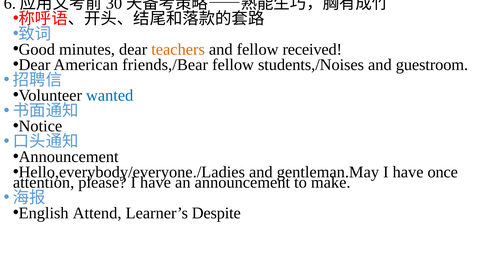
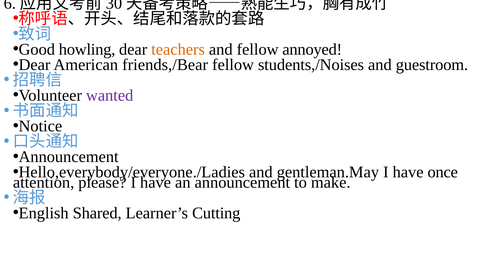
minutes: minutes -> howling (87, 49)
received: received -> annoyed (312, 49)
wanted colour: blue -> purple (110, 96)
Attend: Attend -> Shared (97, 213)
Despite: Despite -> Cutting (216, 213)
